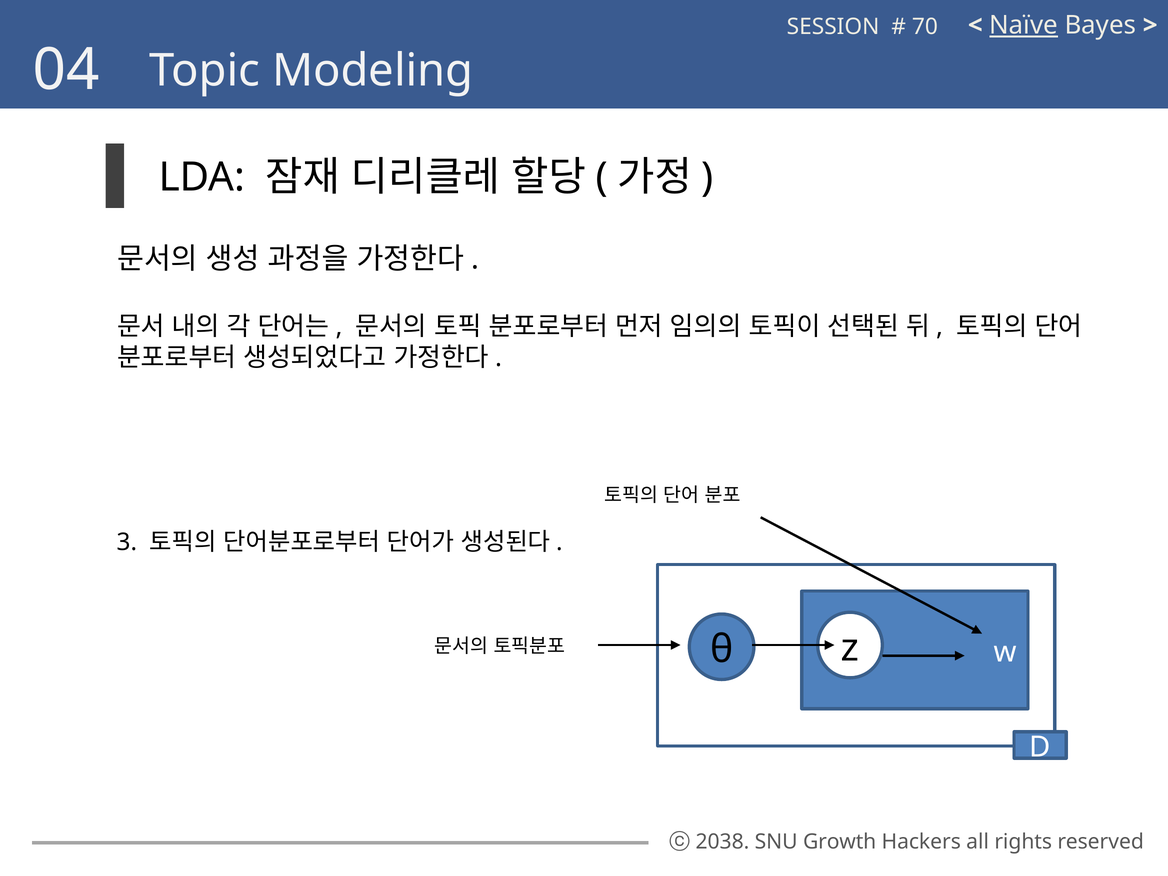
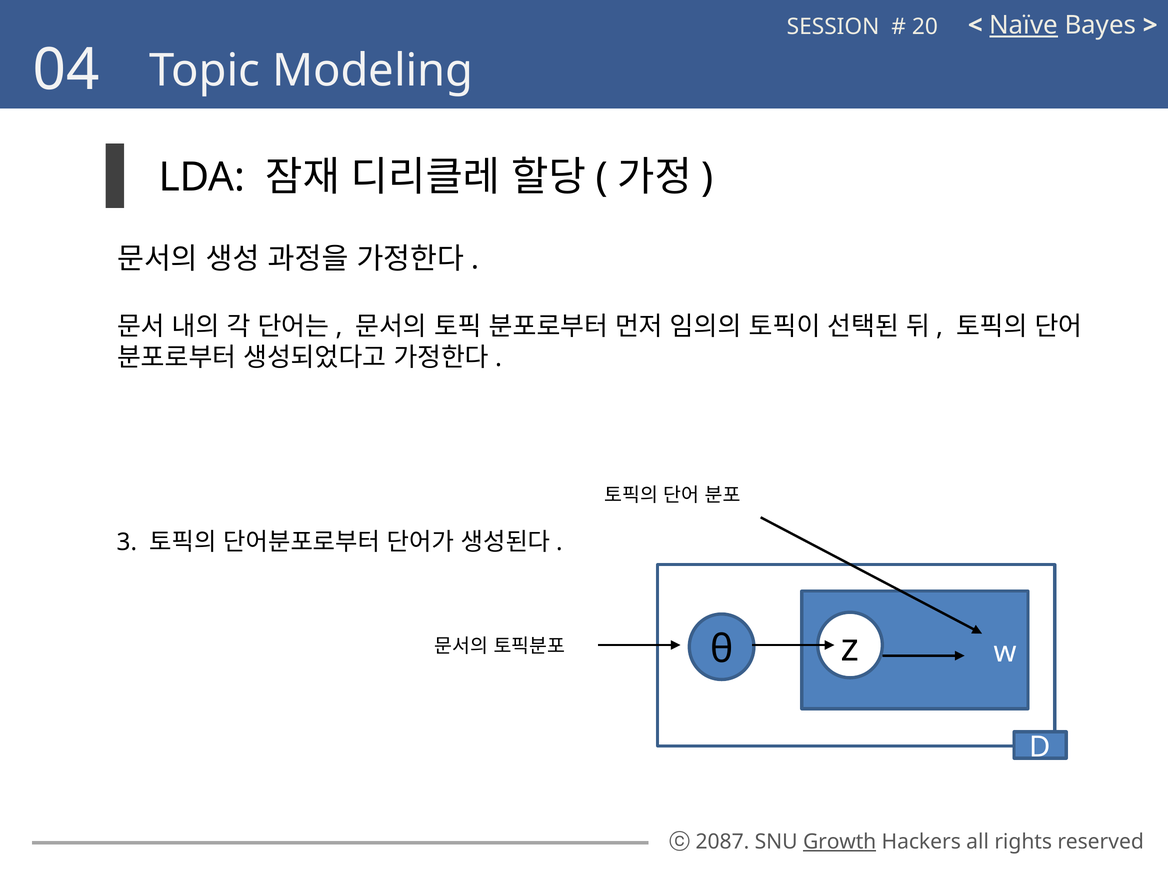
70: 70 -> 20 (925, 27)
2038: 2038 -> 2087 (722, 842)
Growth underline: none -> present (840, 842)
